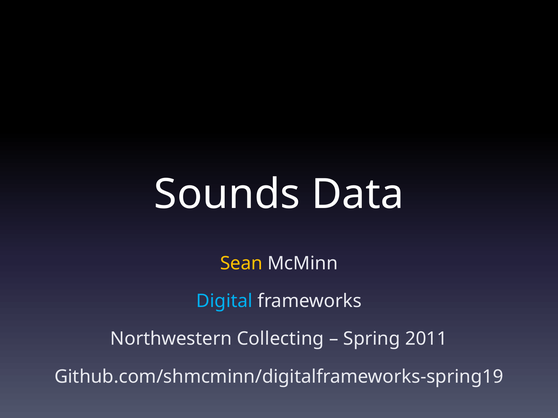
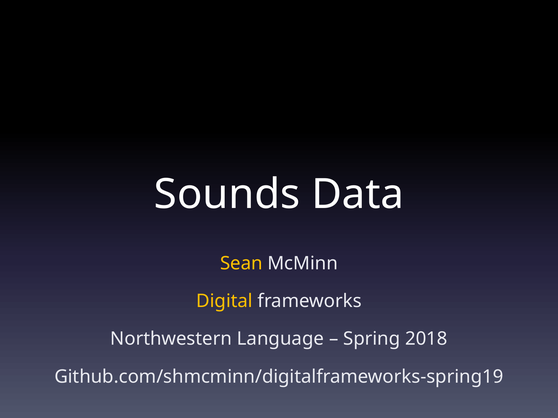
Digital colour: light blue -> yellow (225, 301)
Collecting: Collecting -> Language (280, 339)
2011: 2011 -> 2018 (426, 339)
